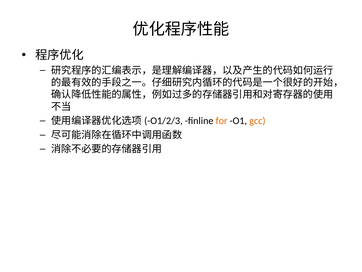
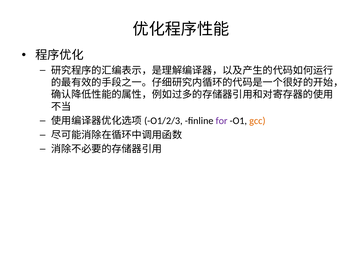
for colour: orange -> purple (222, 121)
